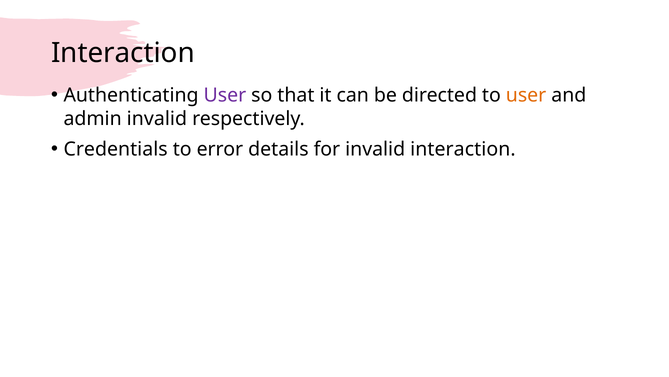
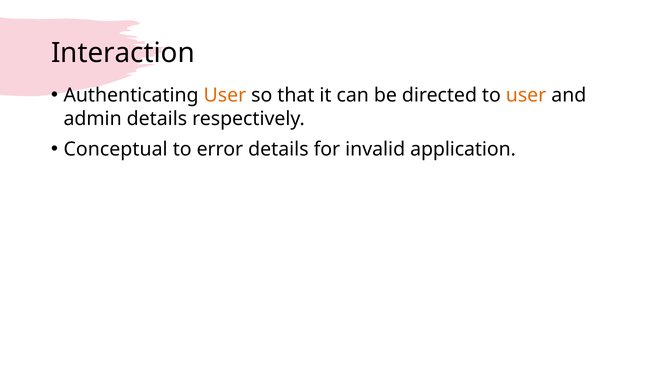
User colour: purple -> orange (225, 95)
admin invalid: invalid -> details (157, 119)
Credentials: Credentials -> Conceptual (116, 149)
invalid interaction: interaction -> application (463, 149)
